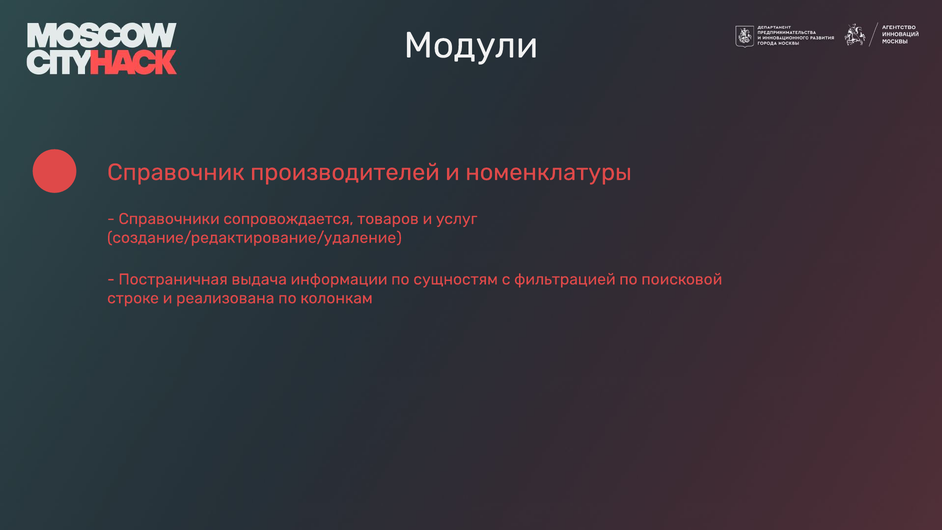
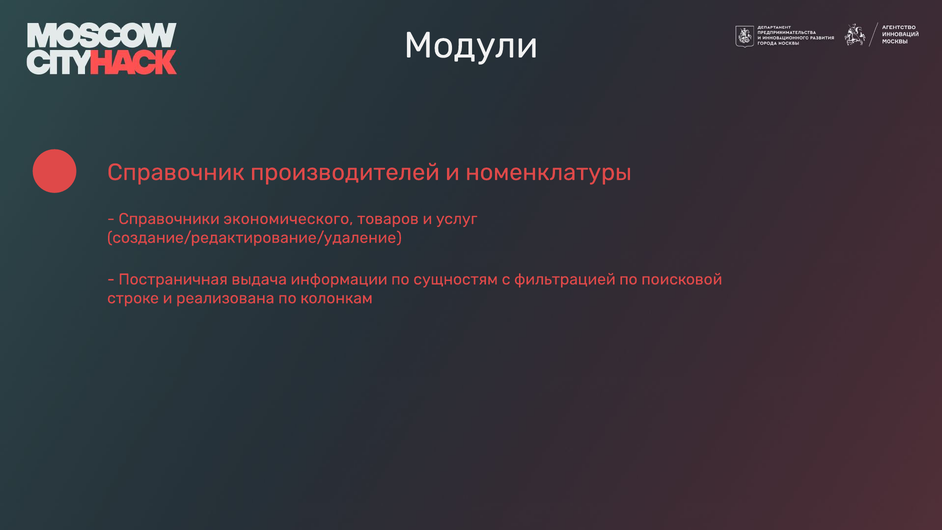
сопровождается: сопровождается -> экономического (288, 219)
